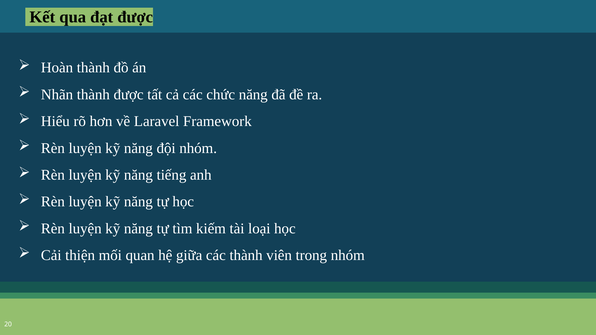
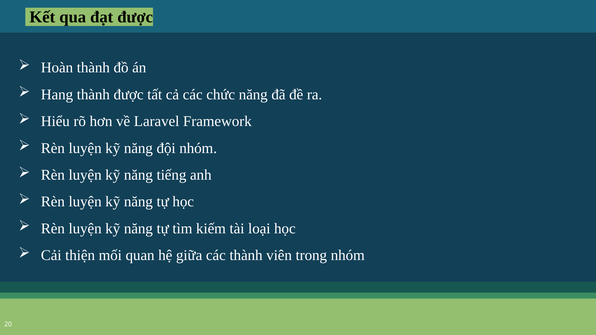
Nhãn: Nhãn -> Hang (57, 95)
